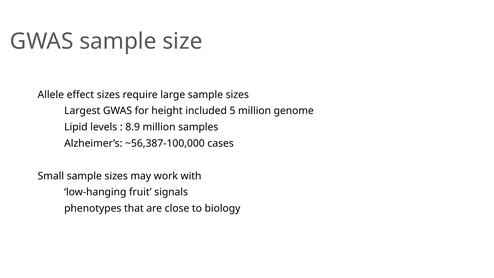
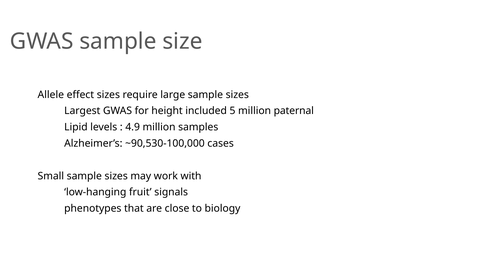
genome: genome -> paternal (294, 111)
8.9: 8.9 -> 4.9 (133, 127)
~56,387-100,000: ~56,387-100,000 -> ~90,530-100,000 (165, 143)
